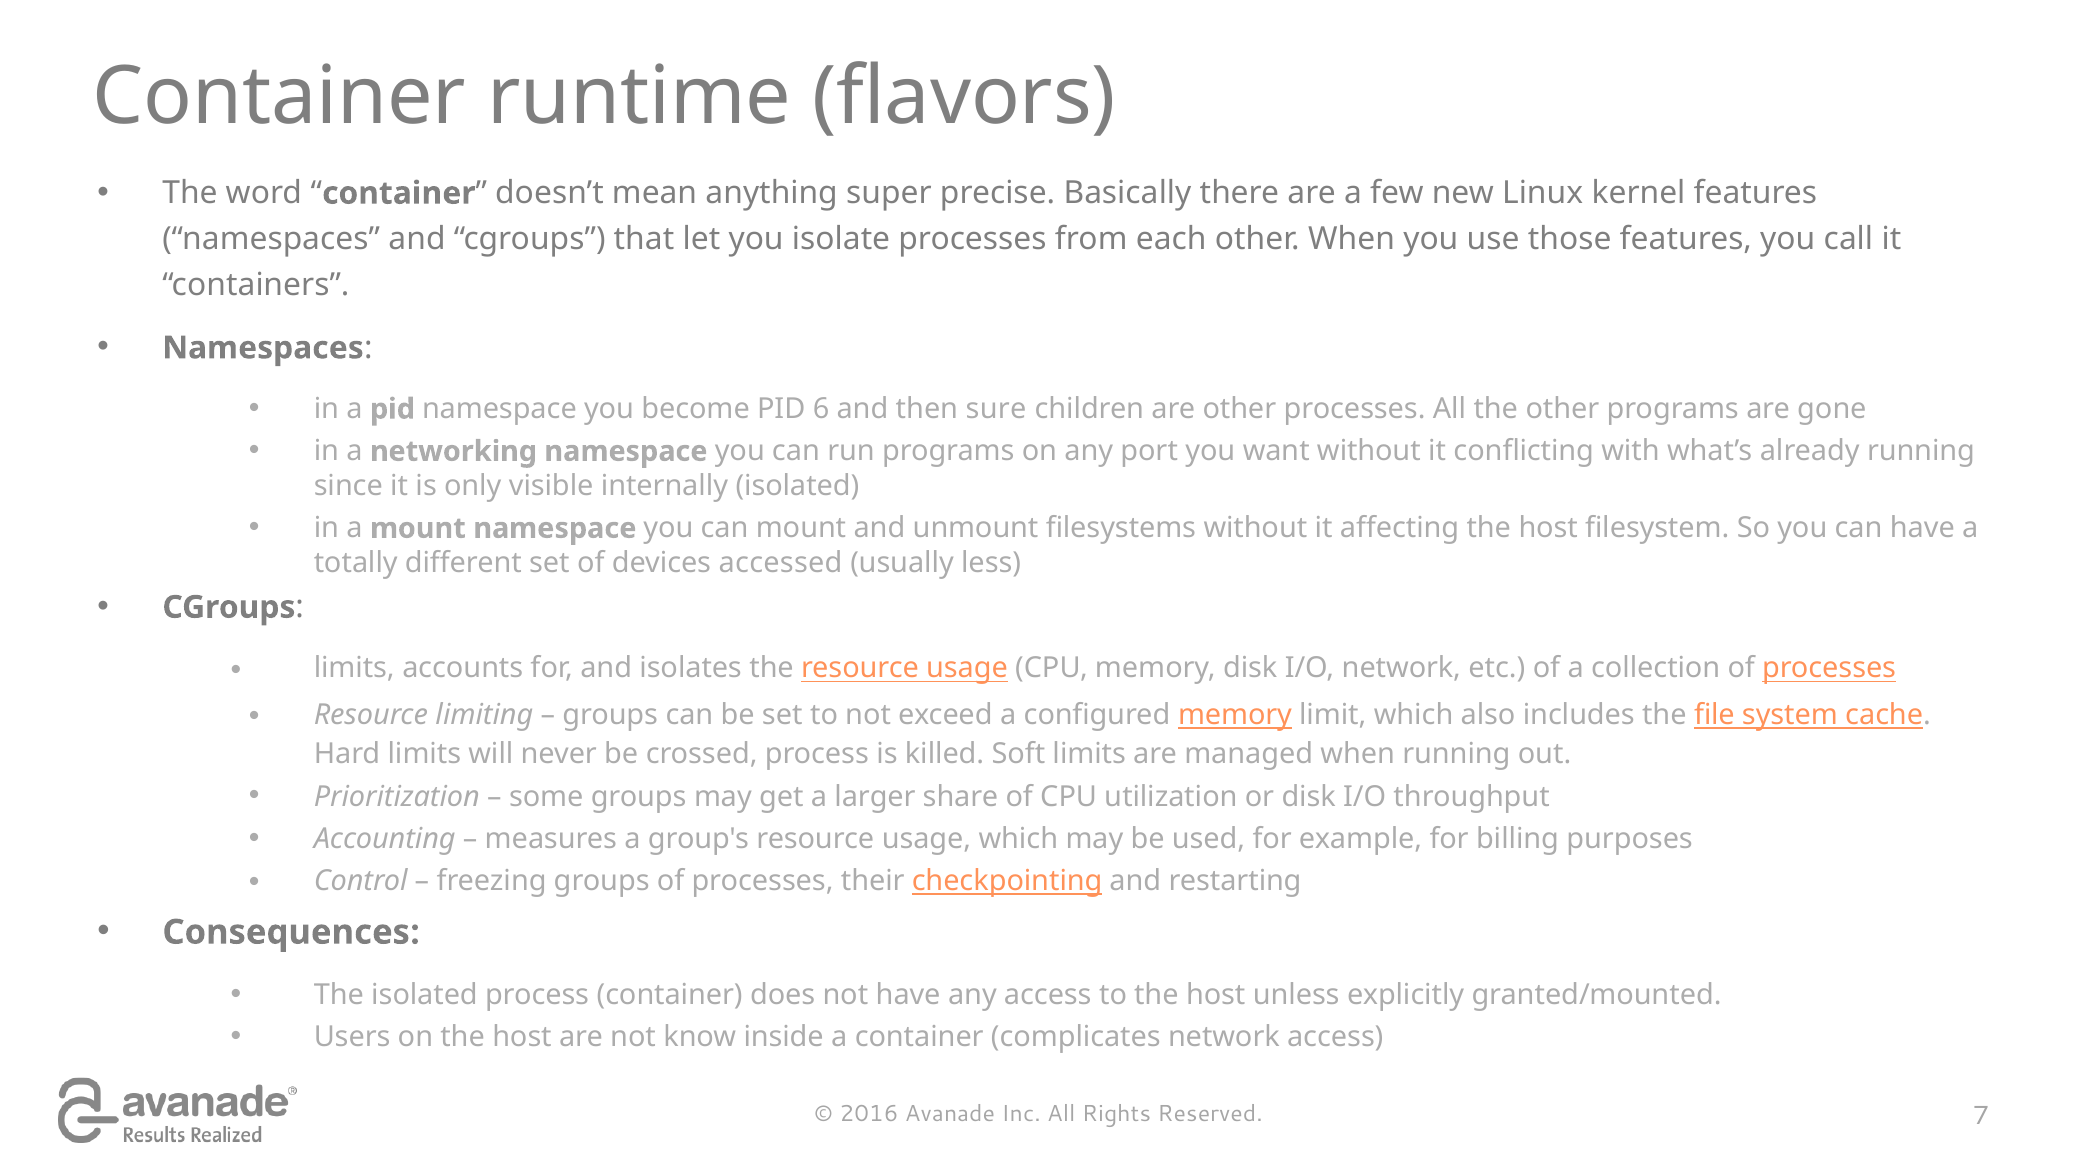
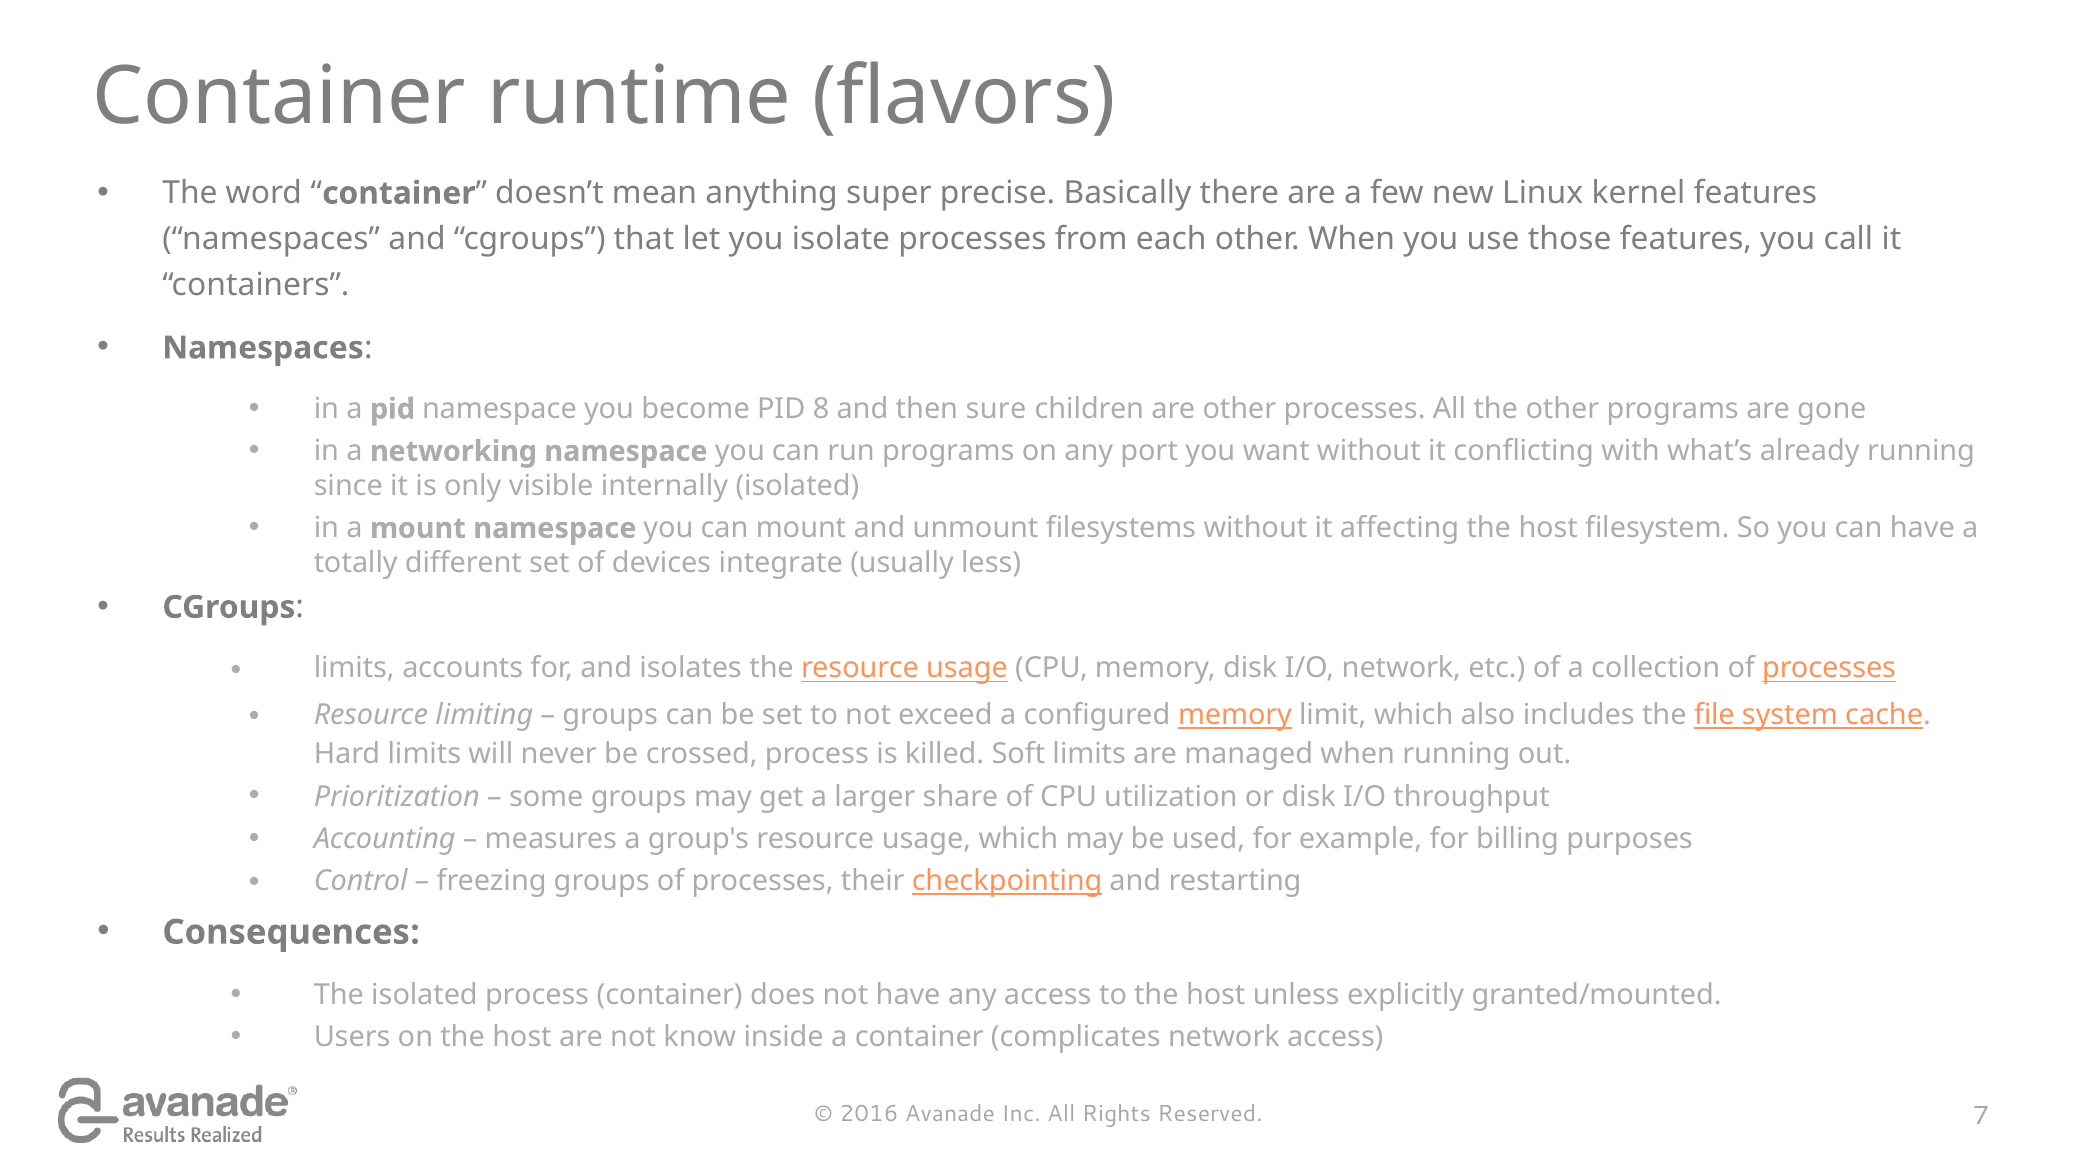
6: 6 -> 8 (821, 409)
accessed: accessed -> integrate (781, 563)
